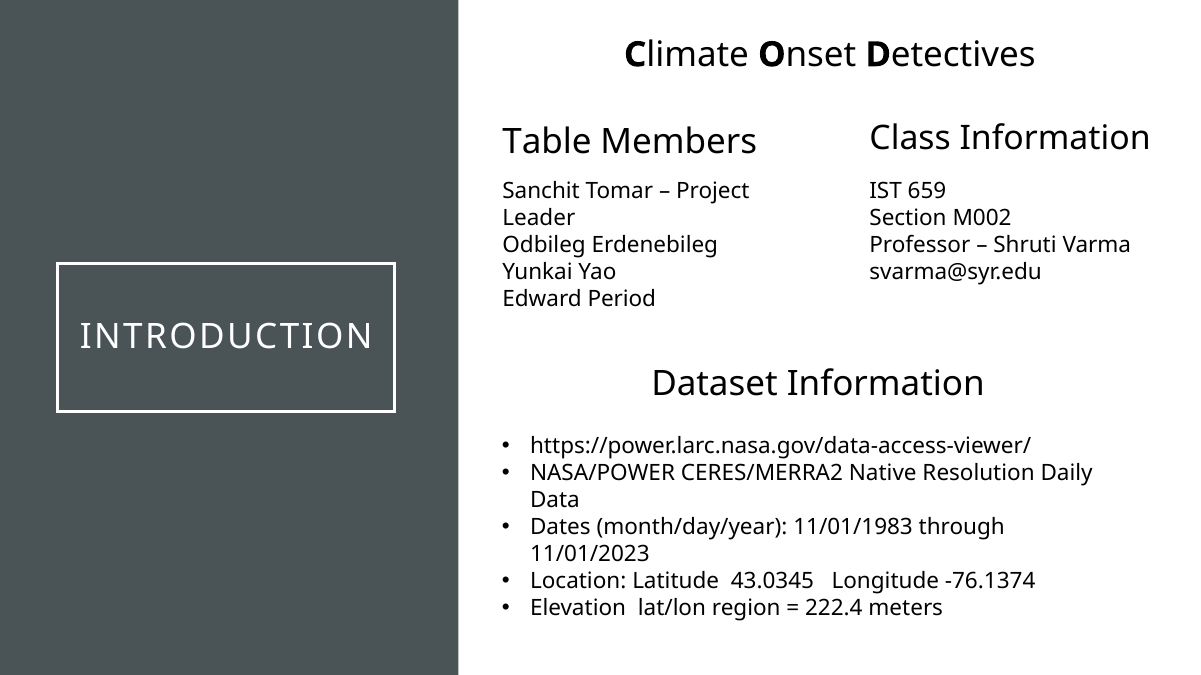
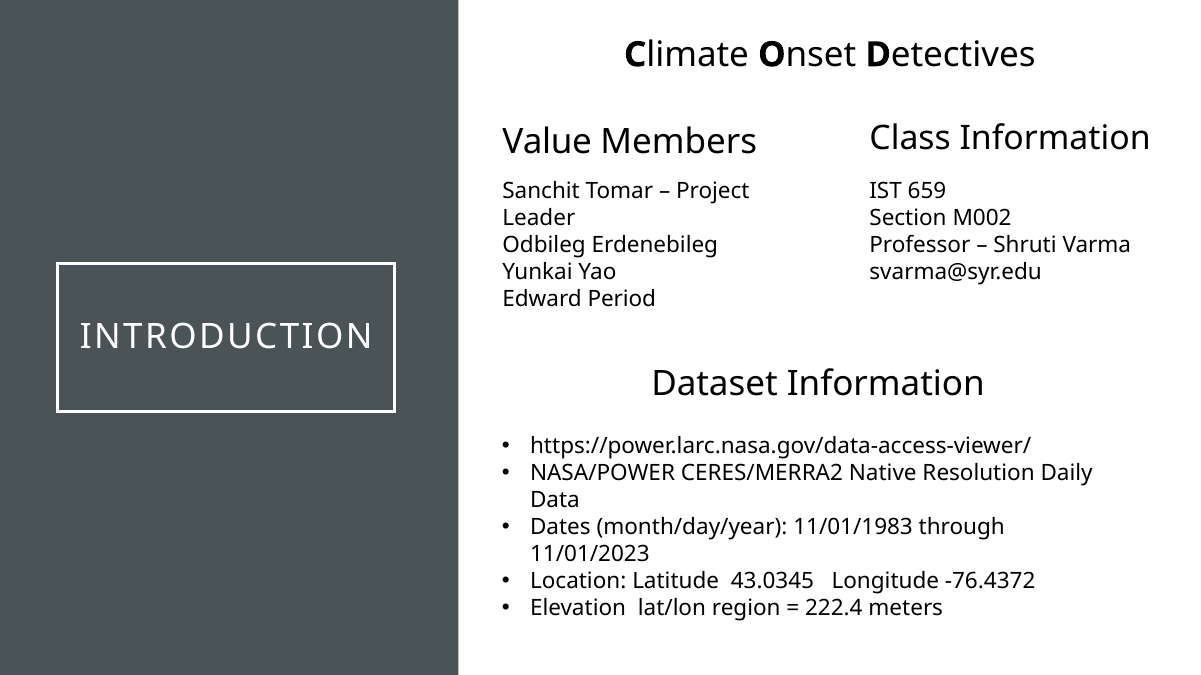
Table: Table -> Value (547, 142)
-76.1374: -76.1374 -> -76.4372 (990, 581)
